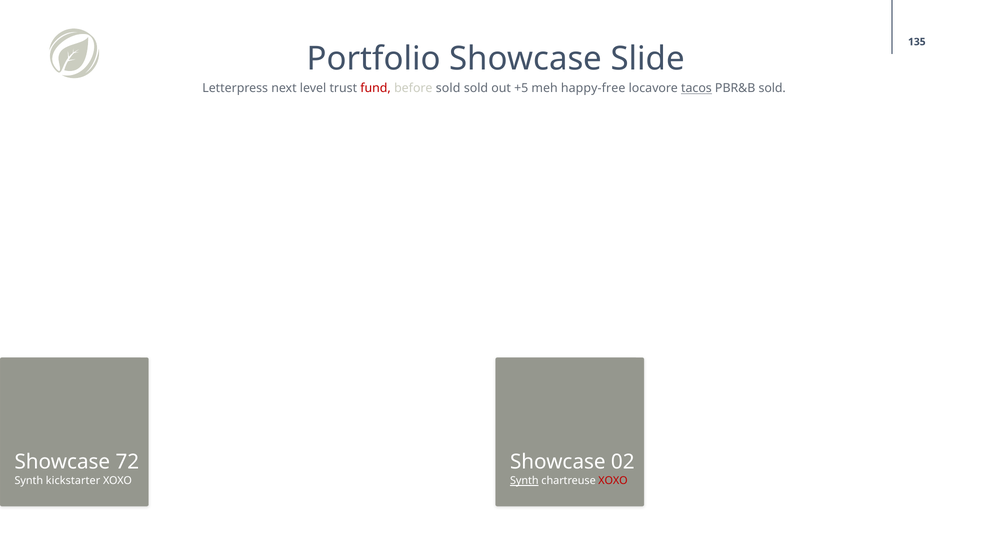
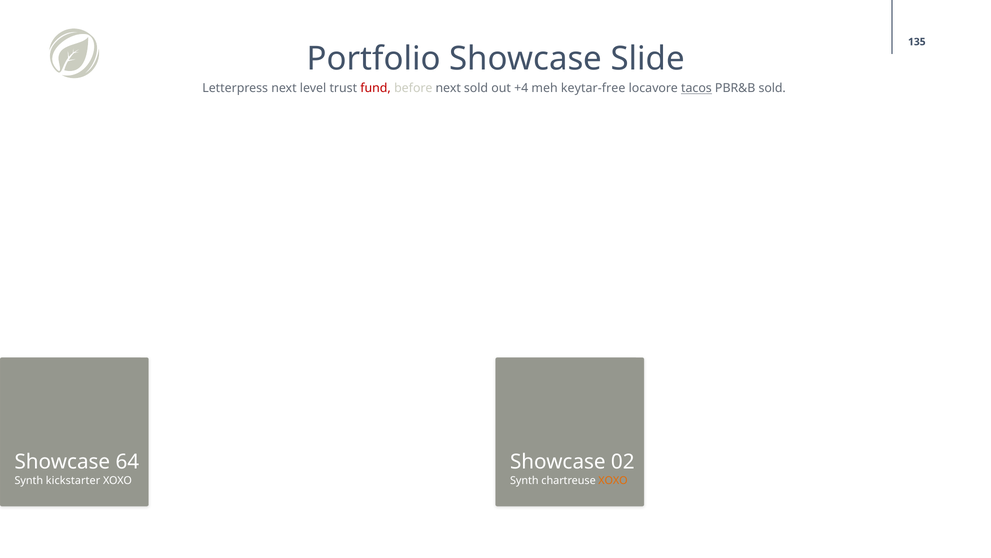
before sold: sold -> next (448, 88)
+5: +5 -> +4 (521, 88)
happy-free: happy-free -> keytar-free (593, 88)
72: 72 -> 64 (127, 461)
Synth underline: present -> none (524, 480)
XOXO colour: red -> orange (613, 480)
